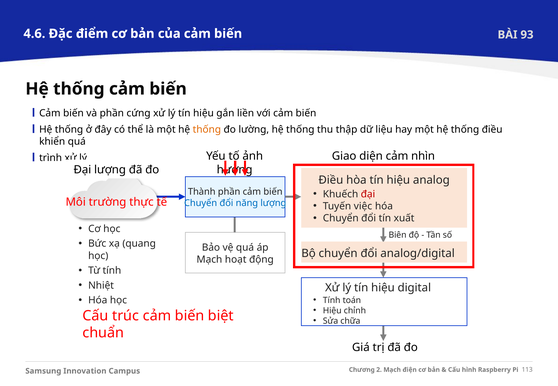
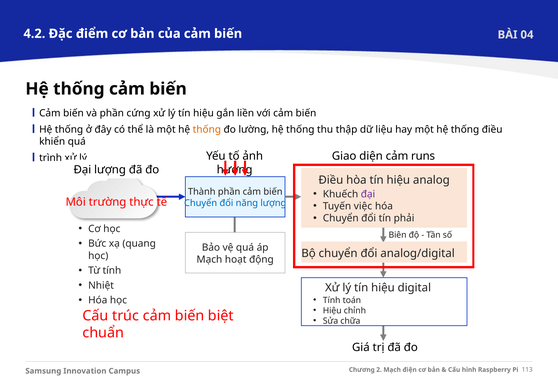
4.6: 4.6 -> 4.2 (34, 34)
93: 93 -> 04 (527, 35)
nhìn: nhìn -> runs (423, 156)
đại colour: red -> purple (368, 194)
xuất: xuất -> phải (404, 218)
